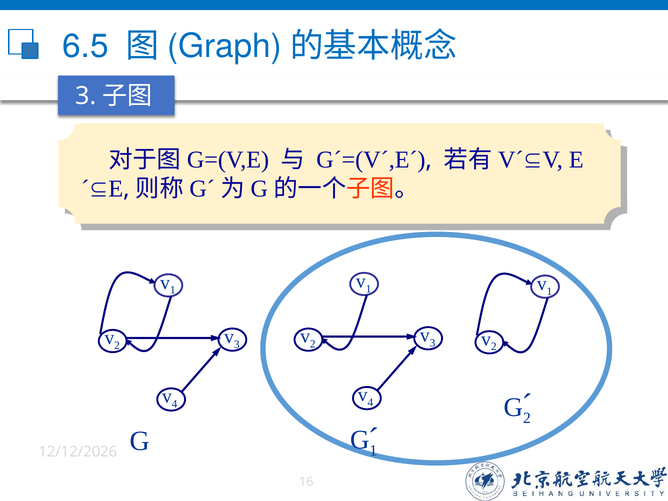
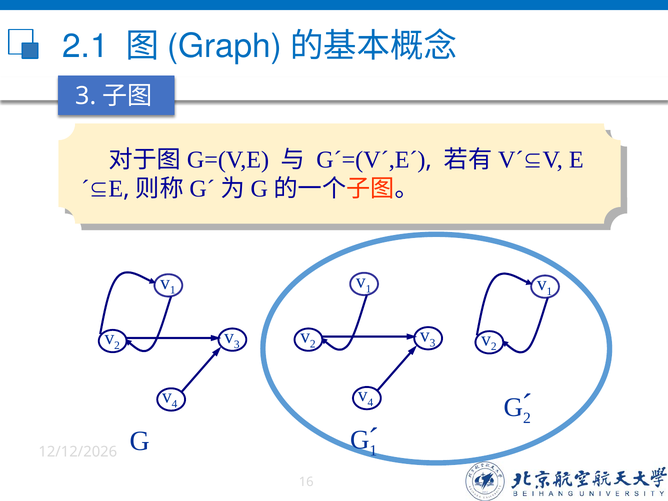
6.5: 6.5 -> 2.1 (85, 46)
